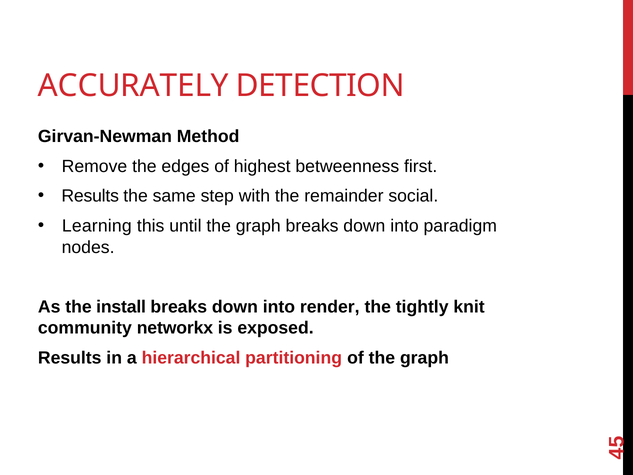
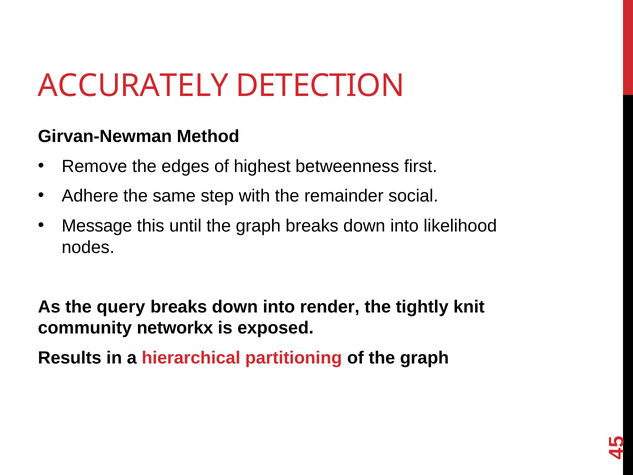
Results: Results -> Adhere (90, 196)
Learning: Learning -> Message (97, 226)
paradigm: paradigm -> likelihood (460, 226)
install: install -> query (121, 307)
